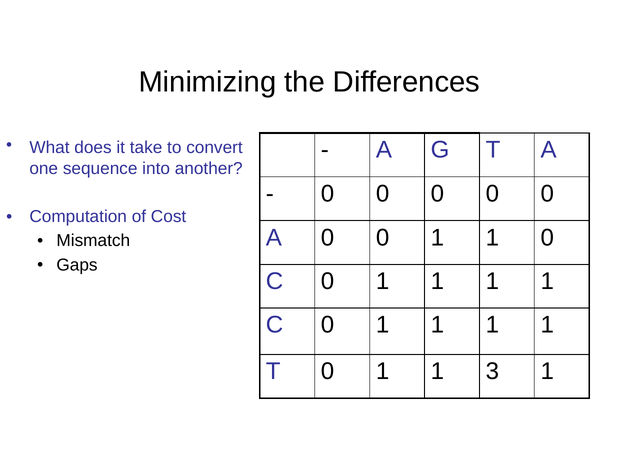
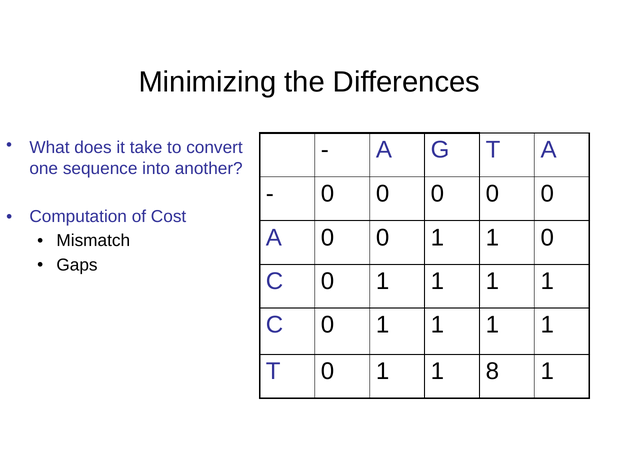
3: 3 -> 8 (492, 371)
